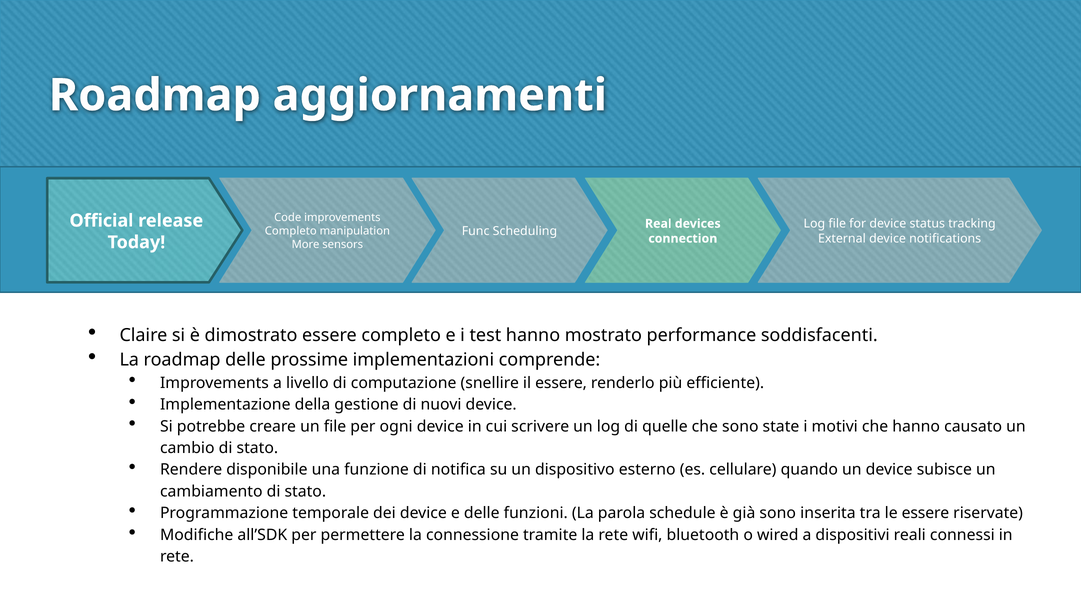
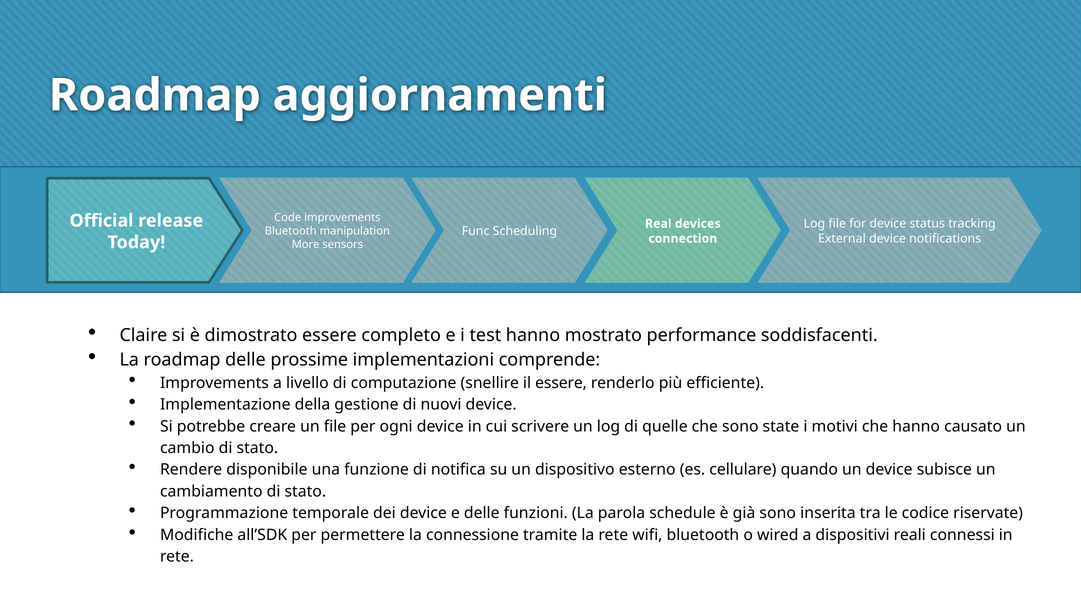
Completo: Completo -> Bluetooth (291, 231)
le essere: essere -> codice (925, 513)
